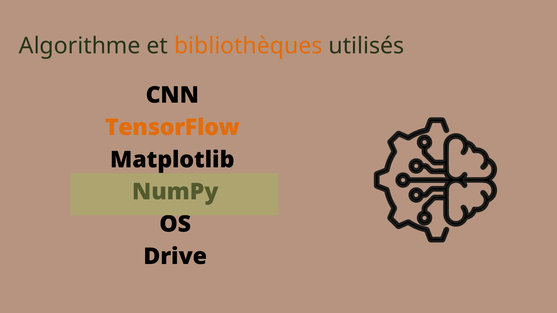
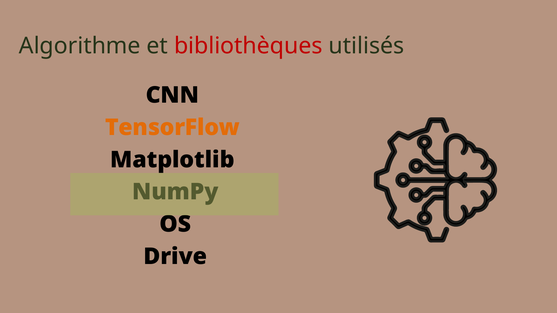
bibliothèques colour: orange -> red (248, 46)
